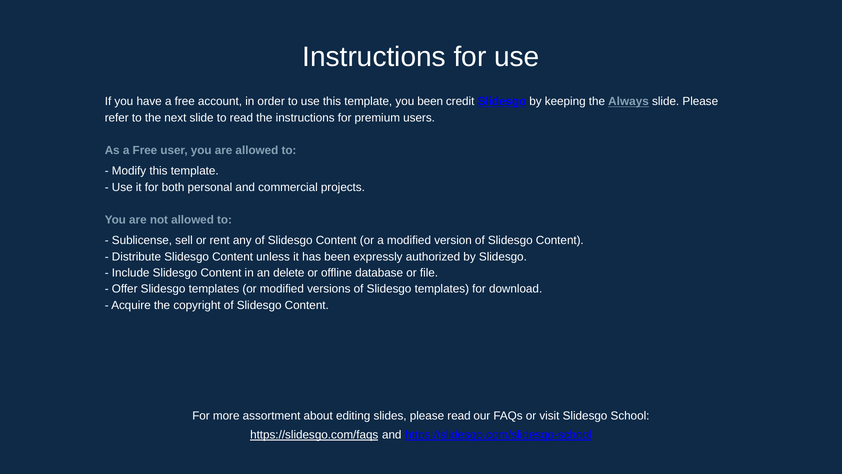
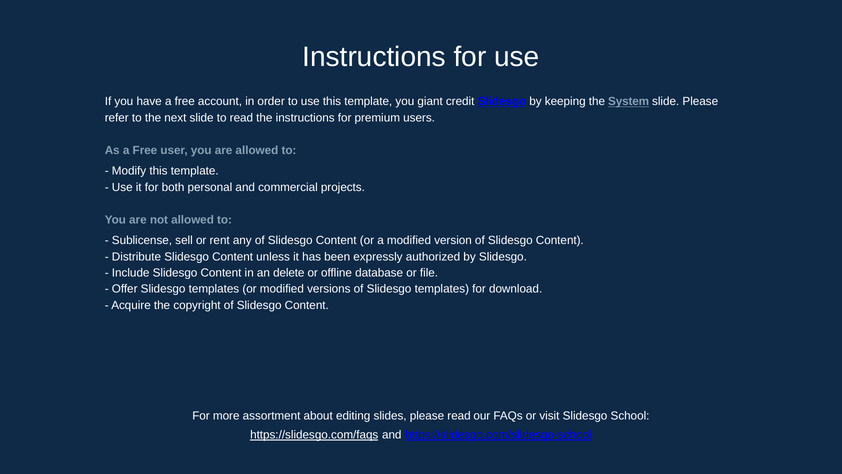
you been: been -> giant (430, 101)
Always: Always -> System (629, 101)
